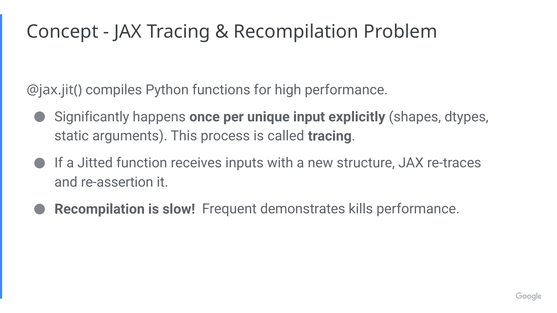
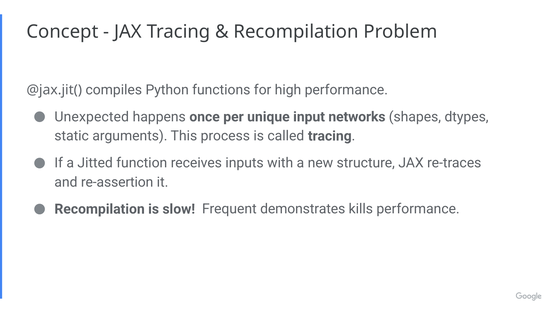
Significantly: Significantly -> Unexpected (92, 117)
explicitly: explicitly -> networks (357, 117)
